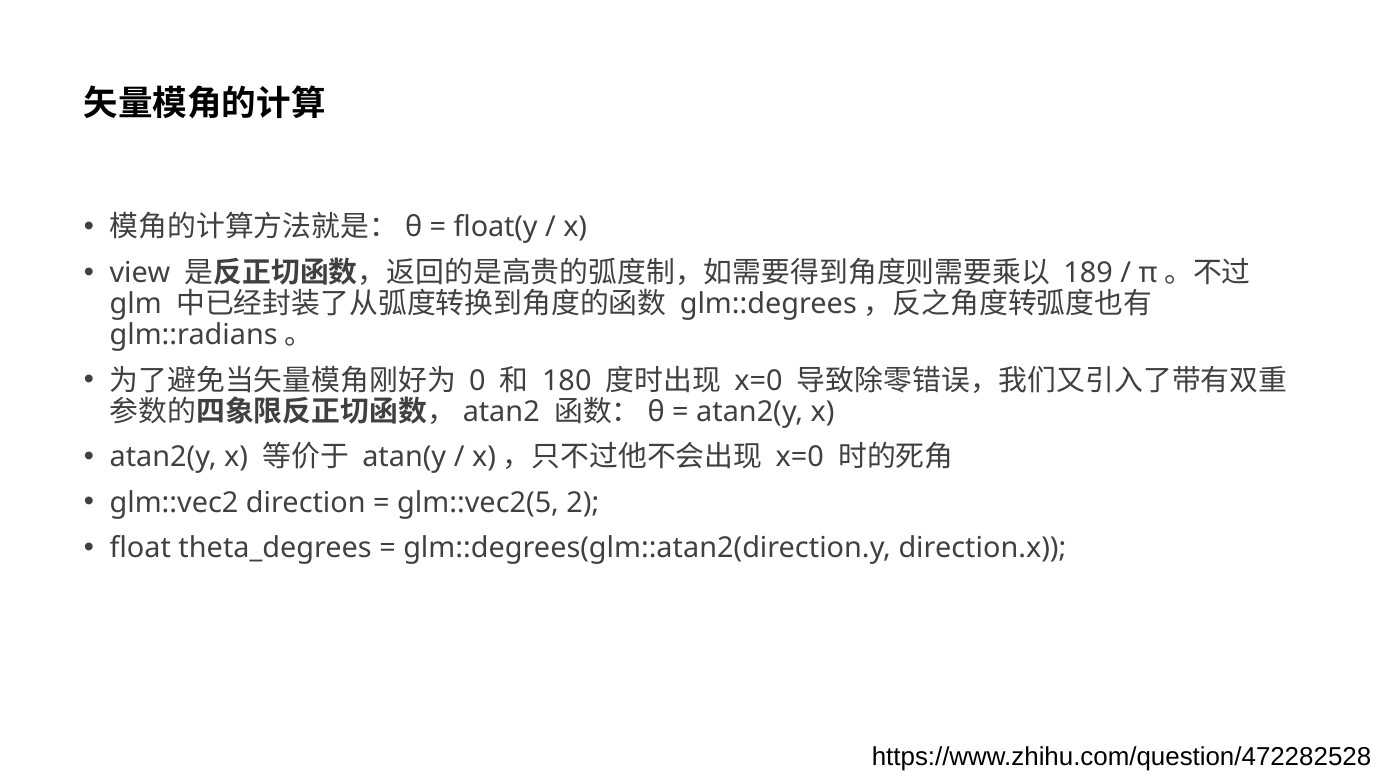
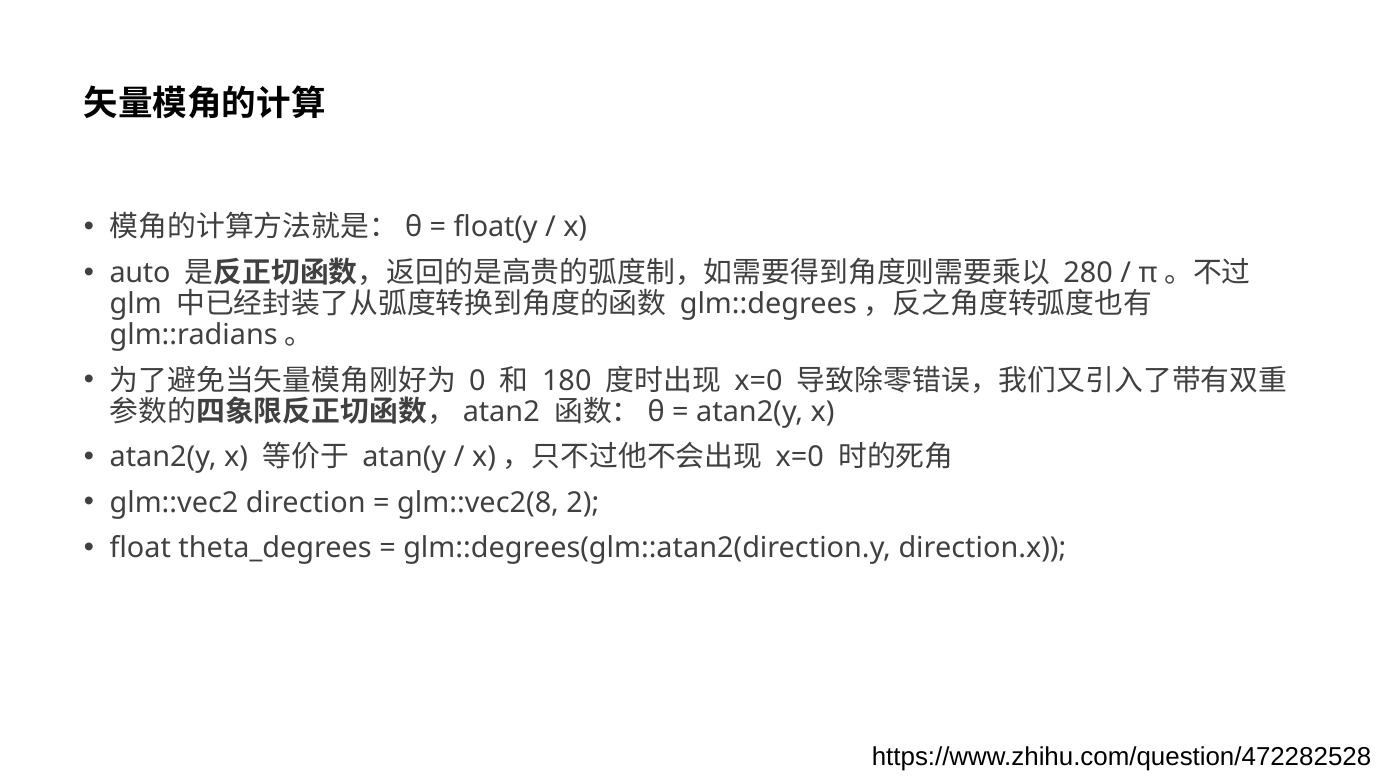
view: view -> auto (140, 273)
189: 189 -> 280 (1088, 273)
glm::vec2(5: glm::vec2(5 -> glm::vec2(8 (478, 503)
